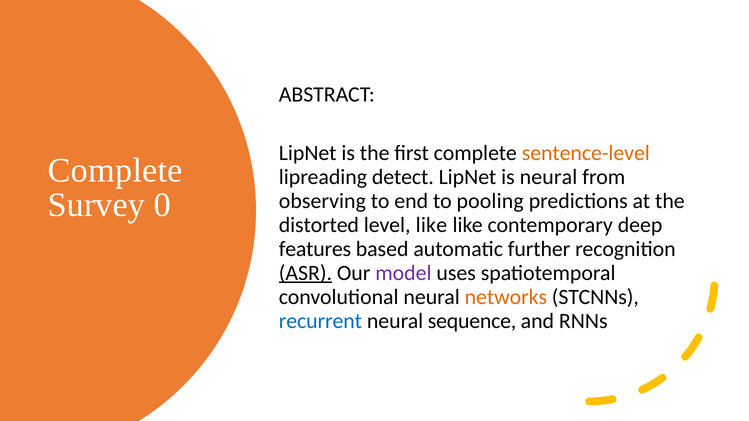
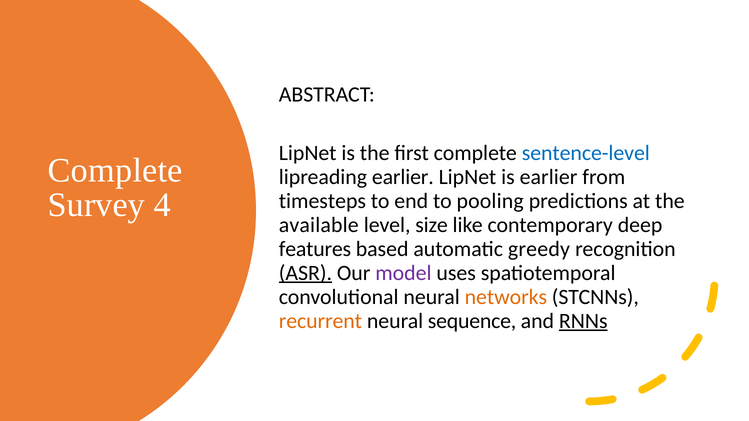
sentence-level colour: orange -> blue (586, 153)
lipreading detect: detect -> earlier (403, 177)
is neural: neural -> earlier (549, 177)
0: 0 -> 4 (162, 205)
observing: observing -> timesteps (322, 201)
distorted: distorted -> available (319, 225)
level like: like -> size (432, 225)
further: further -> greedy (539, 249)
recurrent colour: blue -> orange (320, 321)
RNNs underline: none -> present (583, 321)
